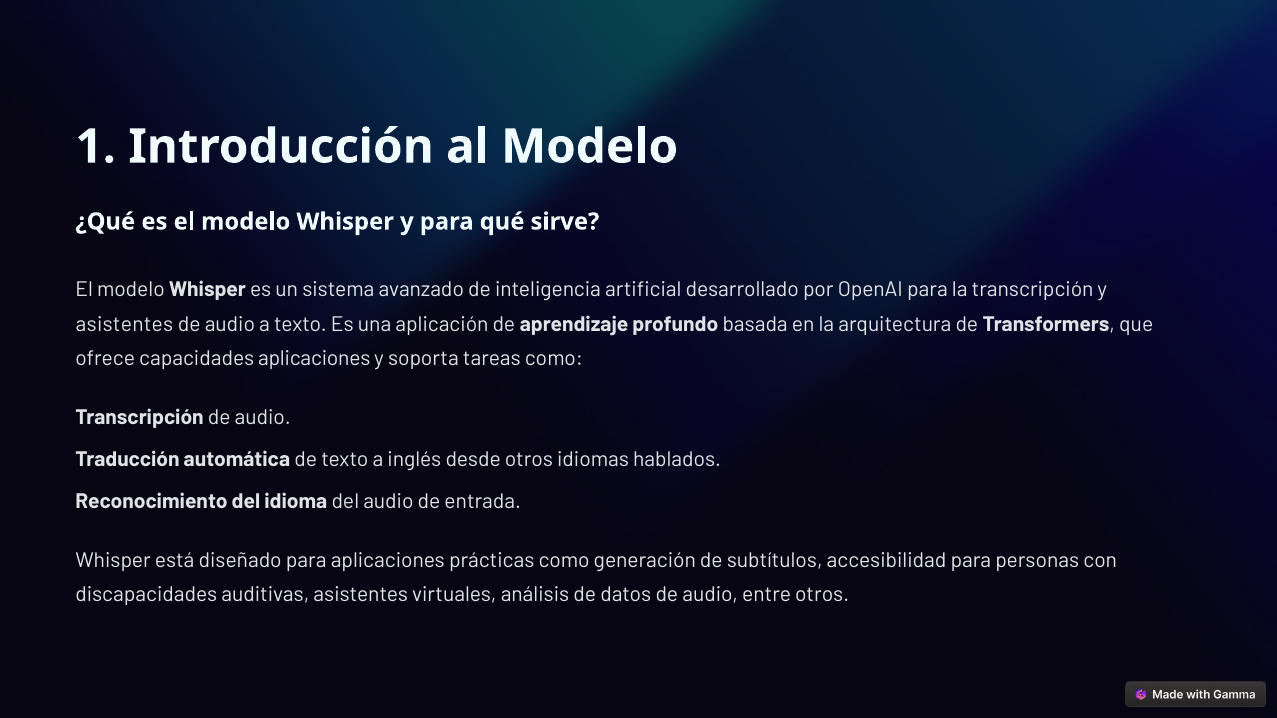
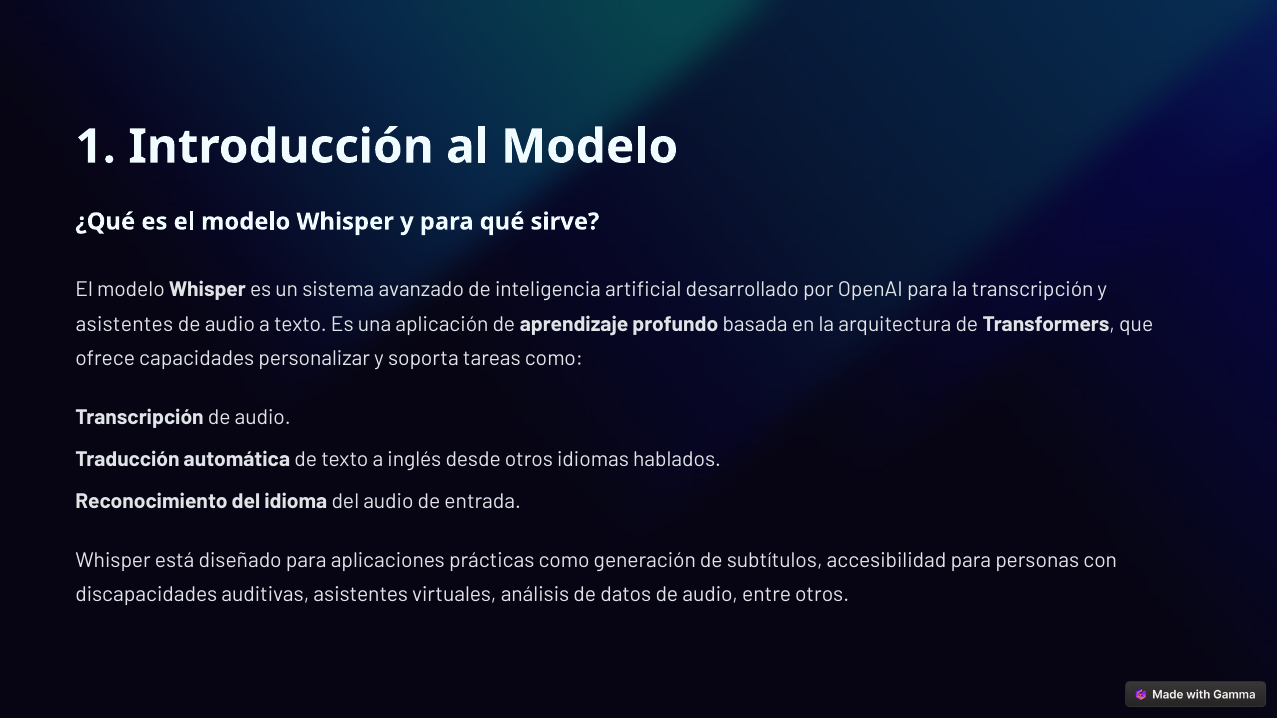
capacidades aplicaciones: aplicaciones -> personalizar (314, 359)
